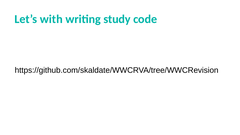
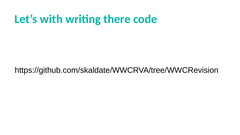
study: study -> there (117, 19)
